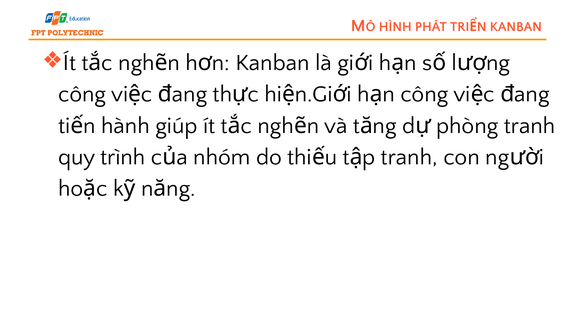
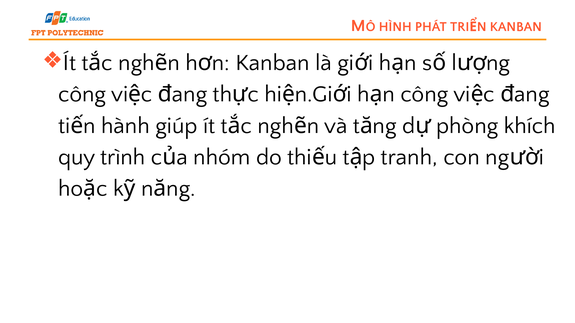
phòng tranh: tranh -> khích (530, 126)
